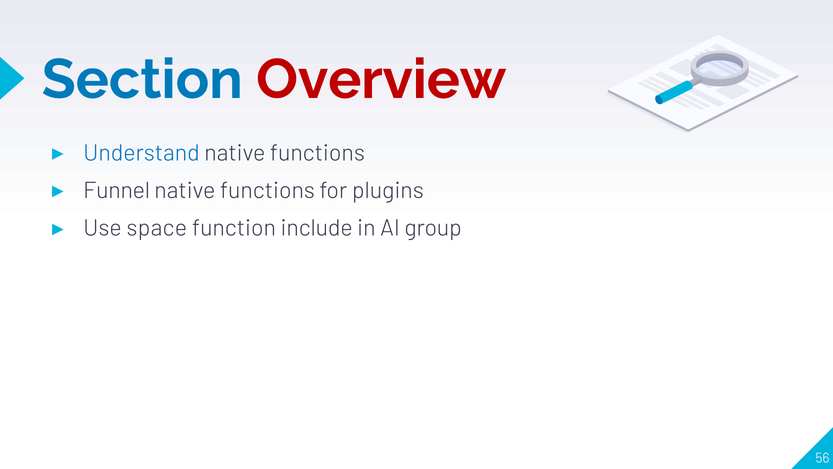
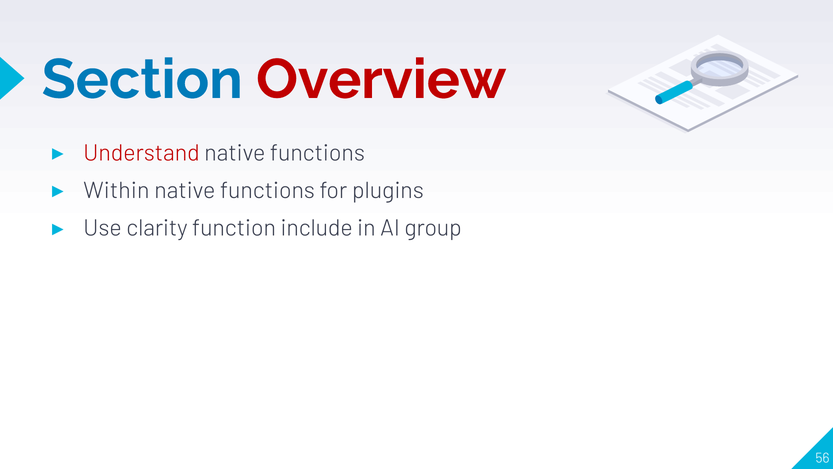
Understand colour: blue -> red (142, 153)
Funnel: Funnel -> Within (116, 190)
space: space -> clarity (157, 228)
